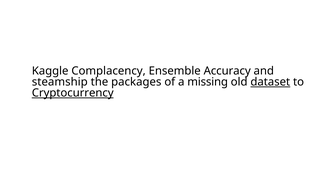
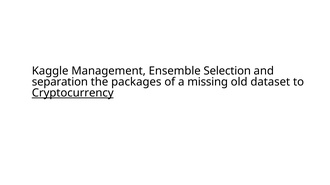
Complacency: Complacency -> Management (109, 71)
Accuracy: Accuracy -> Selection (227, 71)
steamship: steamship -> separation (60, 82)
dataset underline: present -> none (270, 82)
